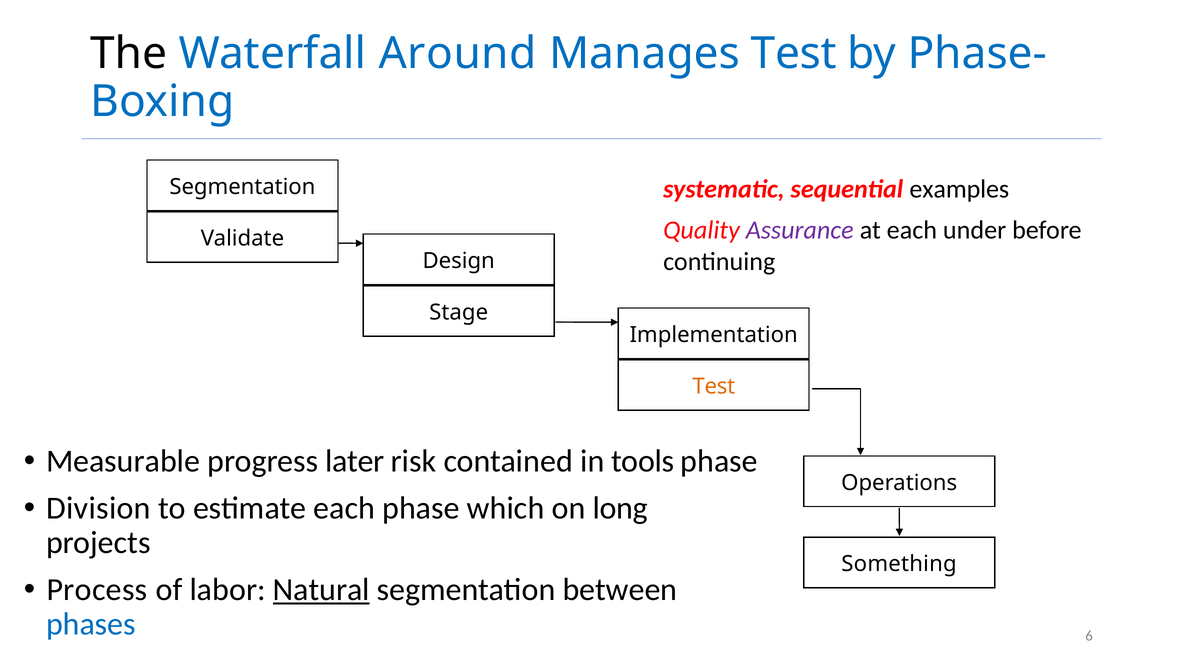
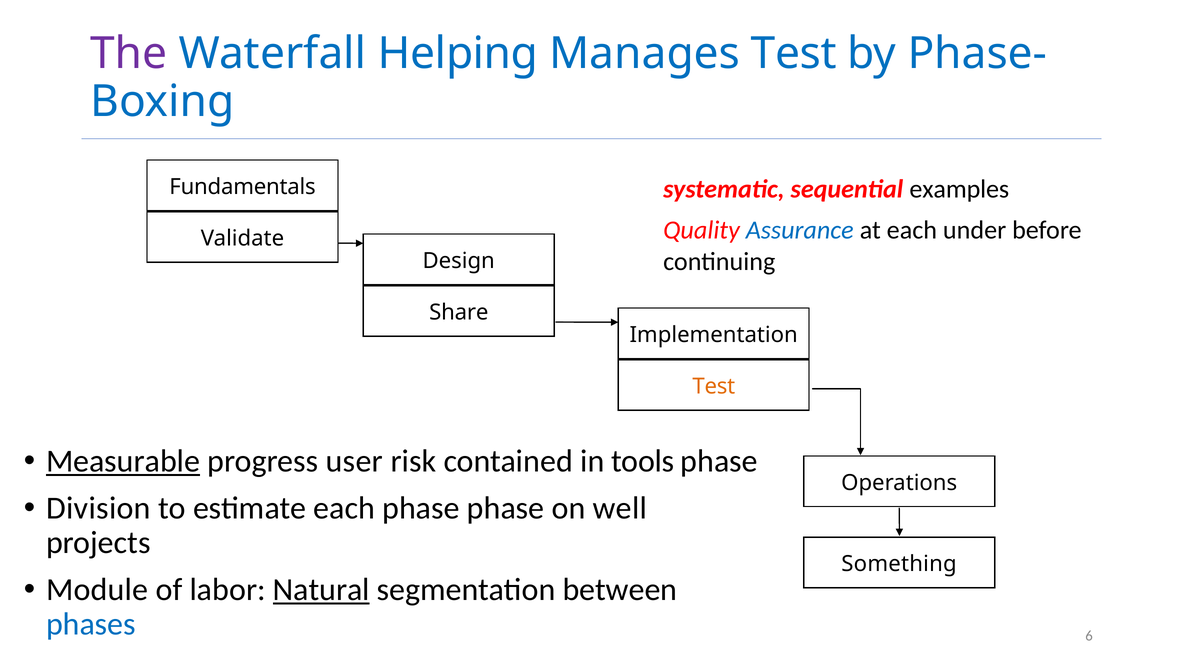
The colour: black -> purple (129, 54)
Around: Around -> Helping (458, 54)
Segmentation: Segmentation -> Fundamentals (243, 187)
Assurance colour: purple -> blue (800, 230)
Stage: Stage -> Share (459, 312)
Measurable underline: none -> present (123, 461)
later: later -> user (354, 461)
phase which: which -> phase (506, 508)
long: long -> well (620, 508)
Process: Process -> Module (97, 589)
